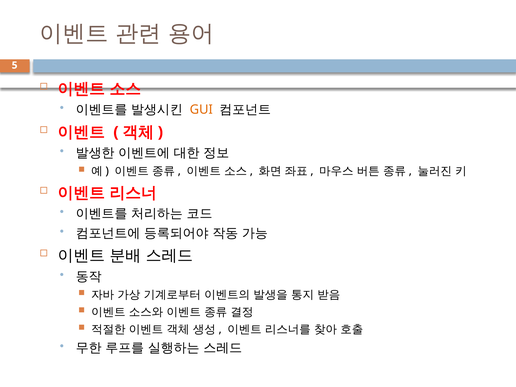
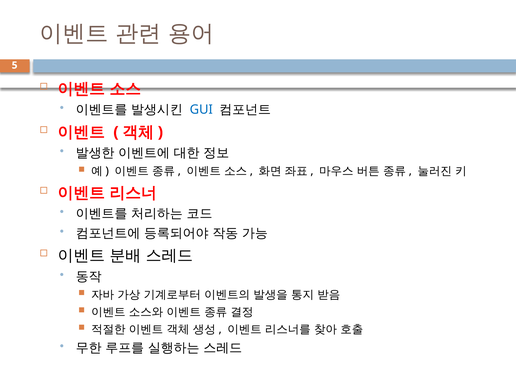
GUI colour: orange -> blue (201, 110)
